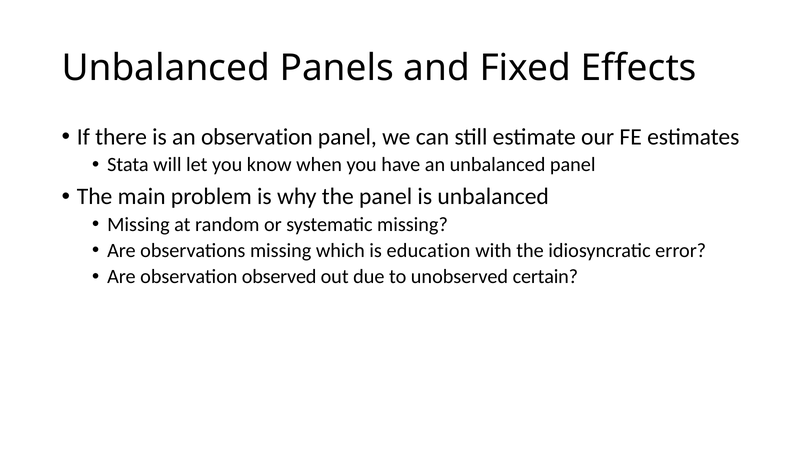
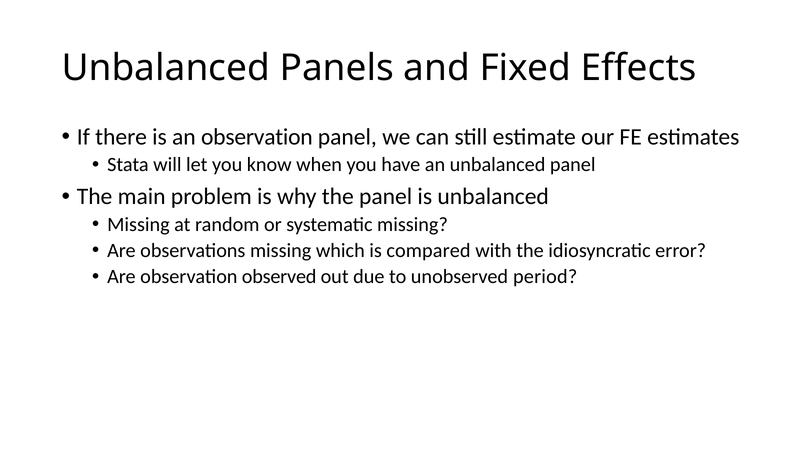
education: education -> compared (429, 251)
certain: certain -> period (545, 277)
